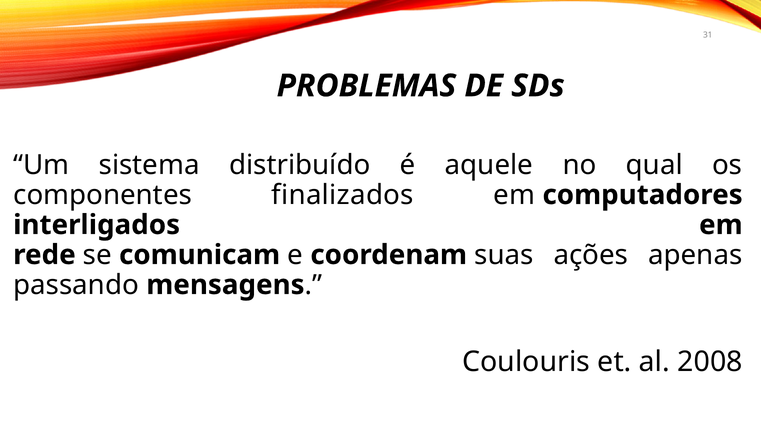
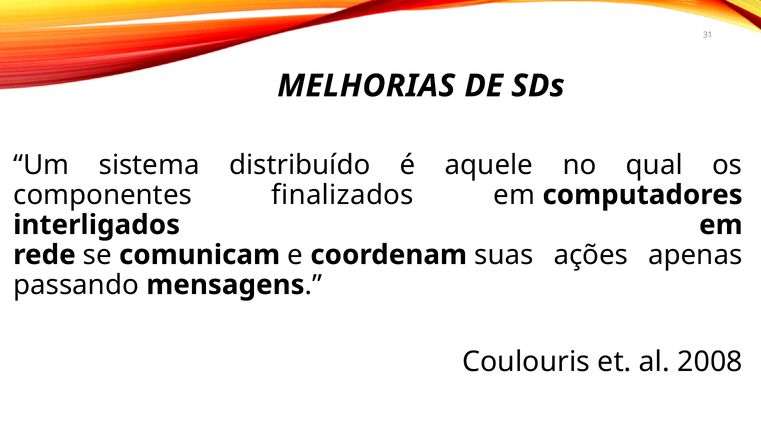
PROBLEMAS: PROBLEMAS -> MELHORIAS (366, 86)
